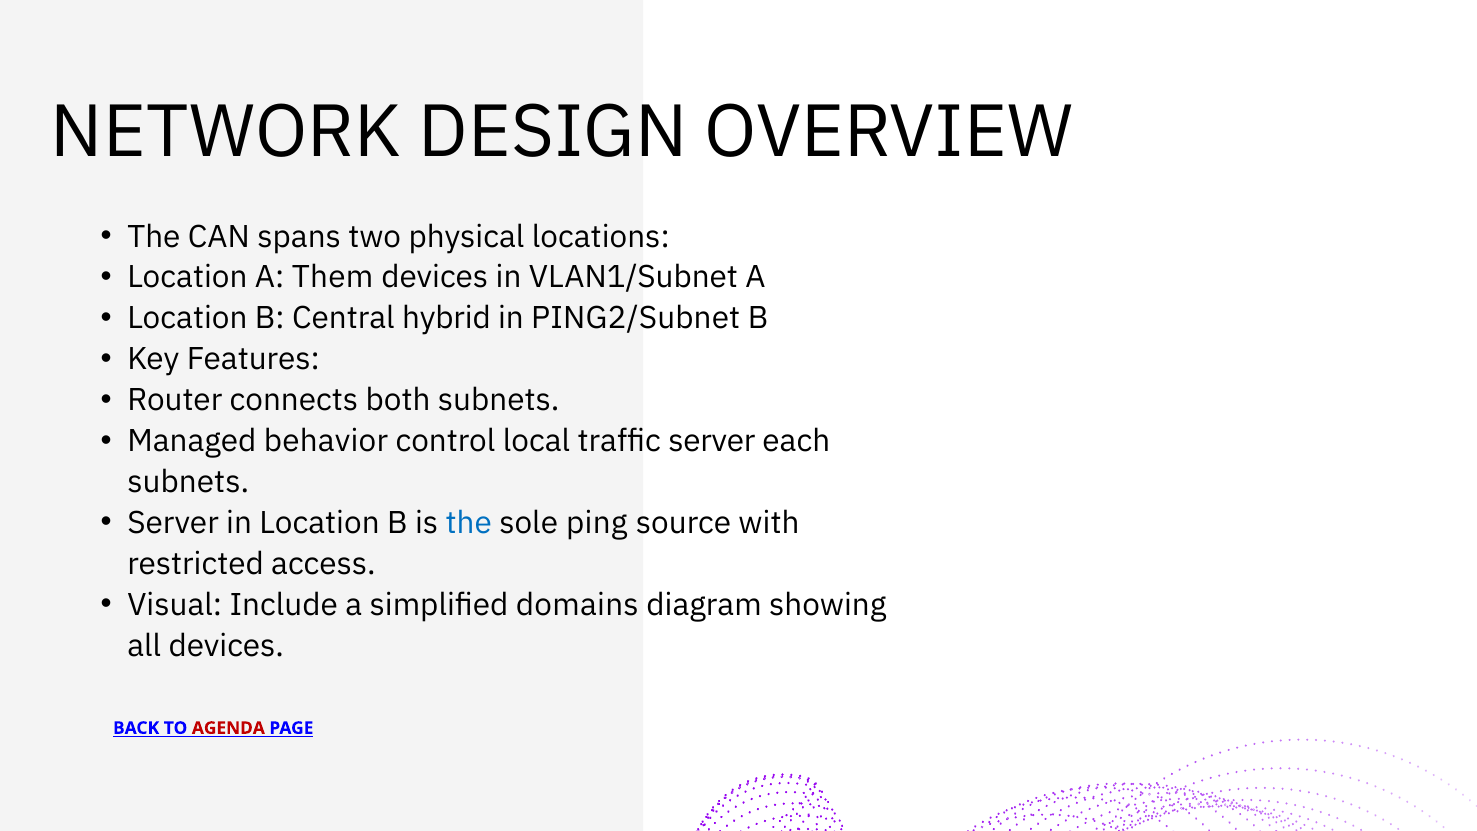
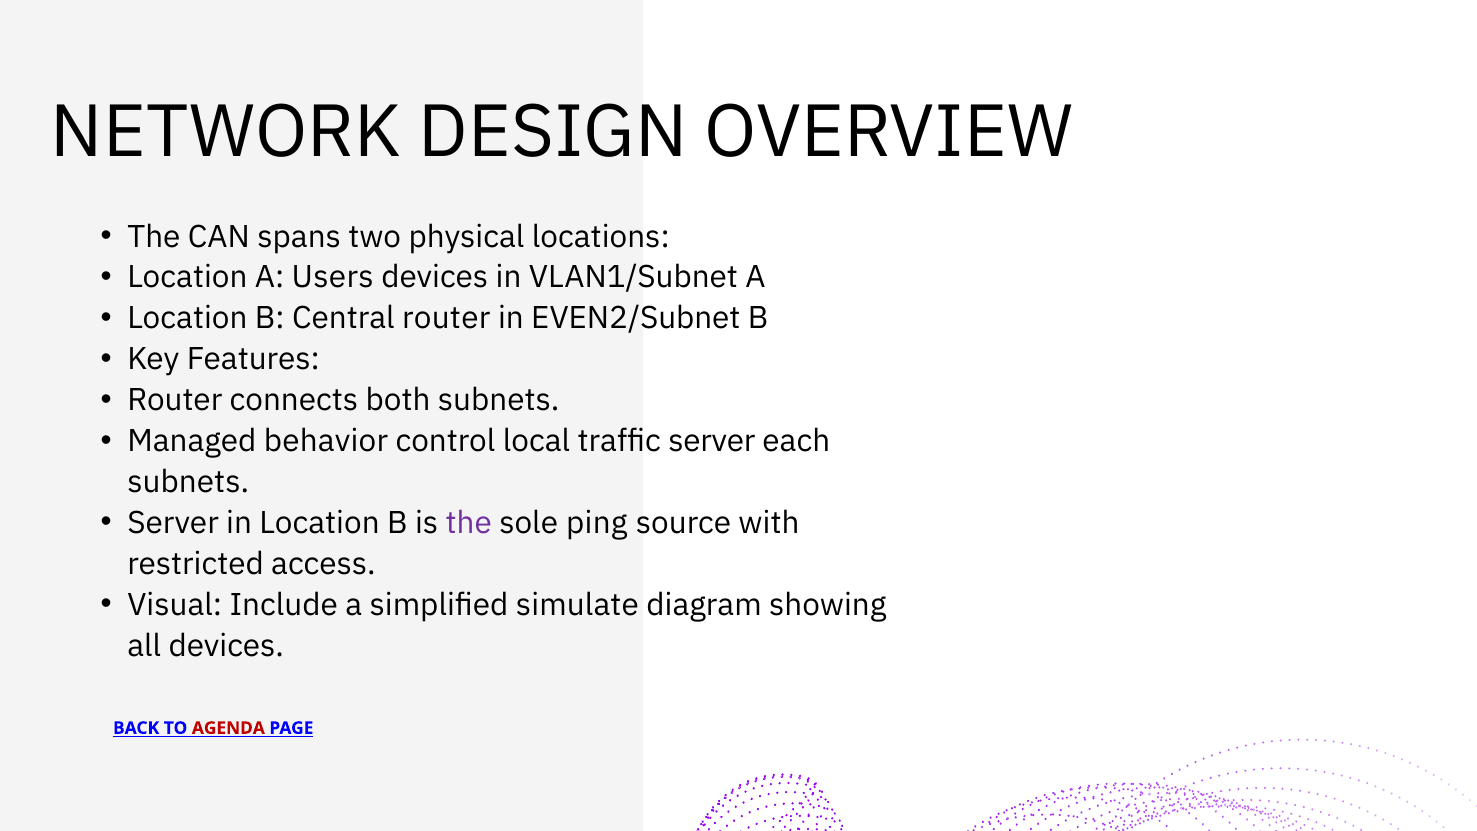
Them: Them -> Users (333, 278)
Central hybrid: hybrid -> router (446, 318)
PING2/Subnet: PING2/Subnet -> EVEN2/Subnet (636, 318)
the colour: blue -> purple (469, 523)
domains: domains -> simulate (577, 605)
